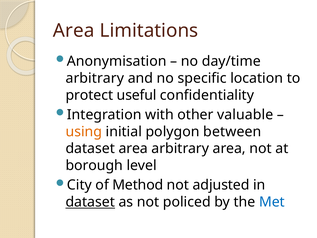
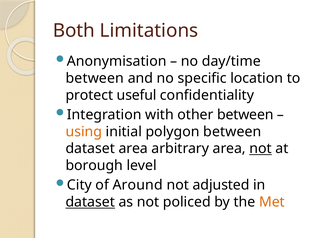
Area: Area -> Both (74, 31)
arbitrary: arbitrary -> between (95, 78)
other valuable: valuable -> between (245, 115)
not underline: none -> present (261, 148)
Method: Method -> Around (138, 185)
Met colour: blue -> orange (272, 202)
